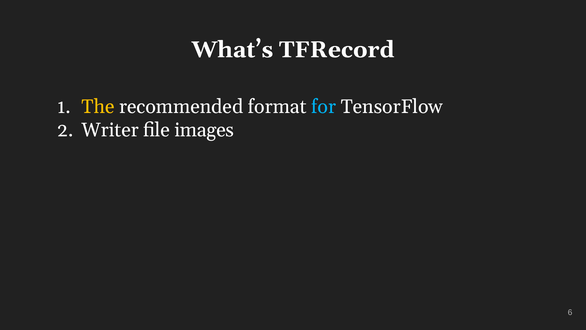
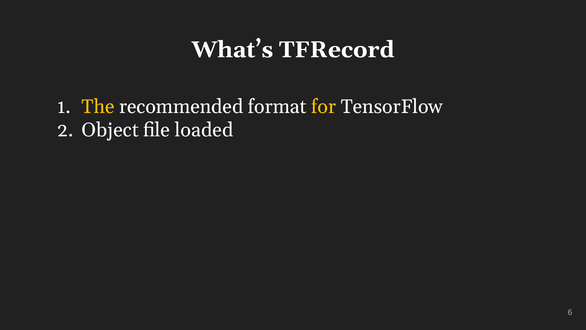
for colour: light blue -> yellow (324, 107)
Writer: Writer -> Object (110, 130)
images: images -> loaded (204, 130)
